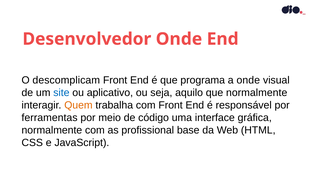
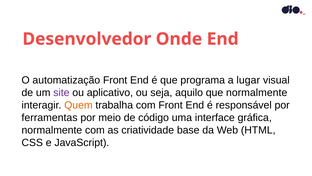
descomplicam: descomplicam -> automatização (66, 80)
a onde: onde -> lugar (248, 80)
site colour: blue -> purple (61, 92)
profissional: profissional -> criatividade (148, 130)
